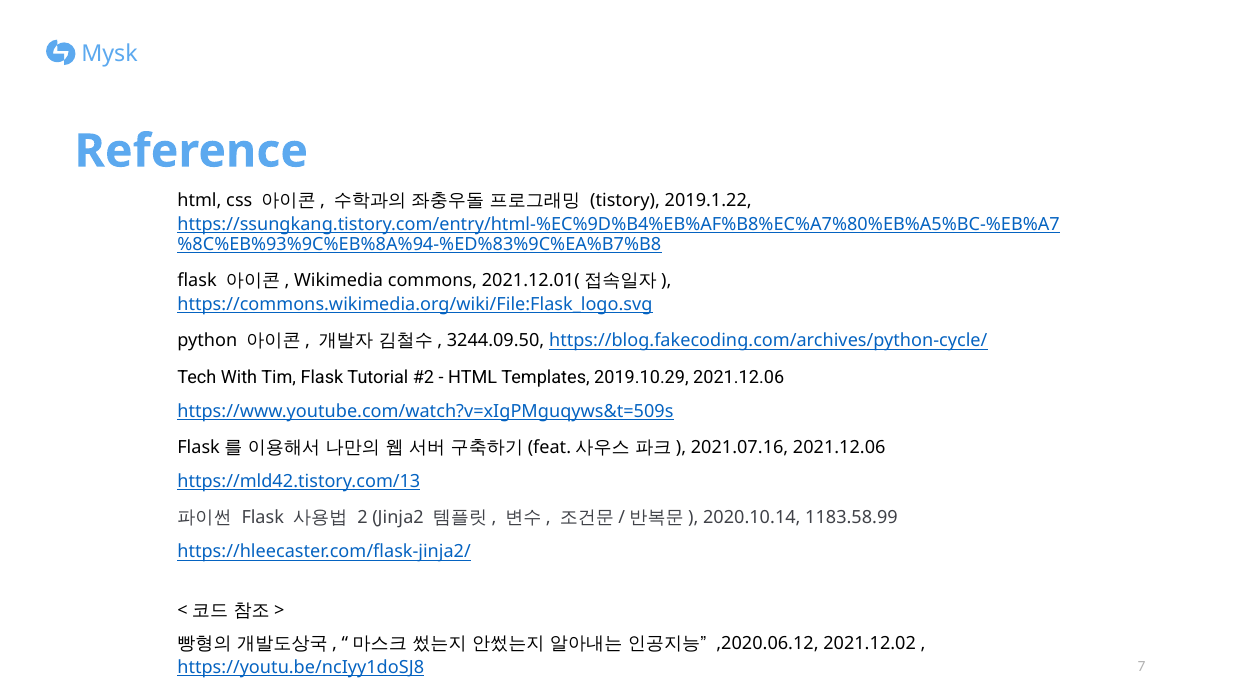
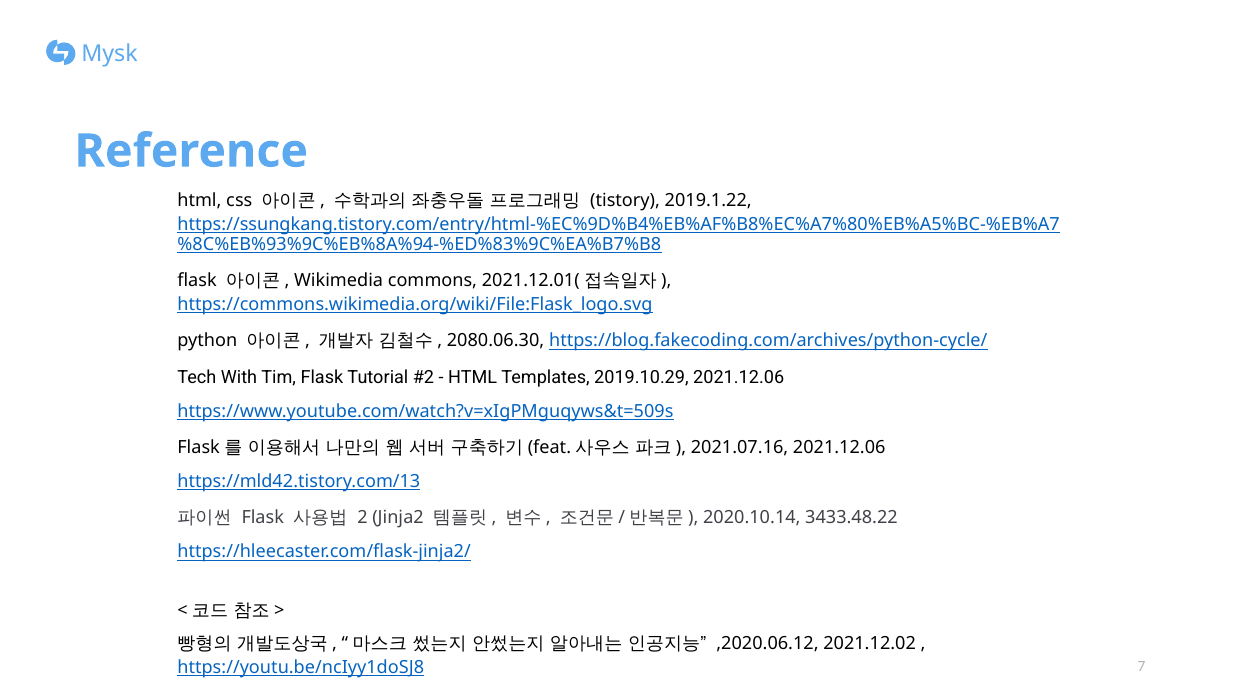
3244.09.50: 3244.09.50 -> 2080.06.30 (496, 341)
1183.58.99: 1183.58.99 -> 3433.48.22 (851, 518)
